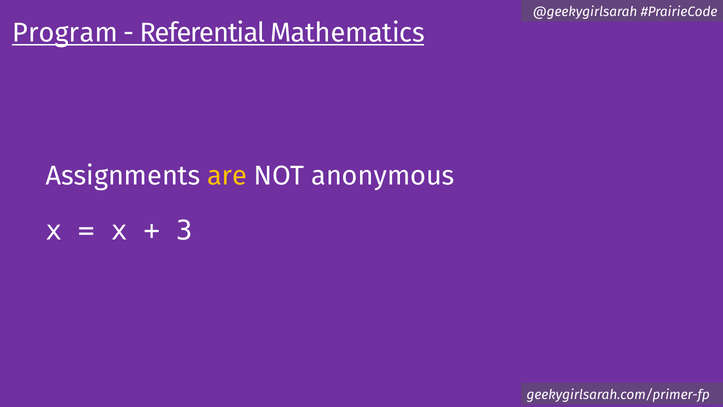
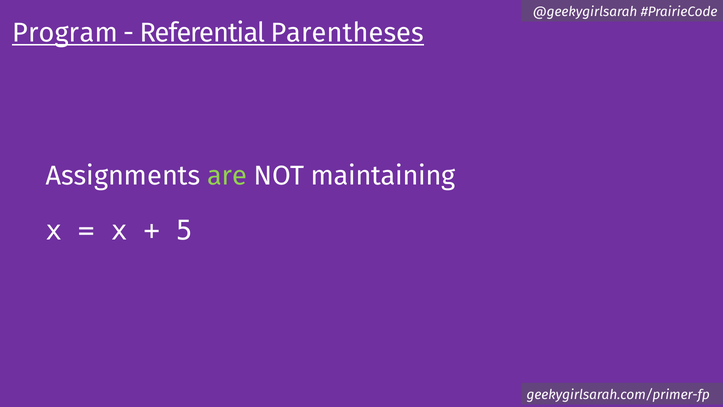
Mathematics: Mathematics -> Parentheses (347, 33)
are colour: yellow -> light green (227, 175)
anonymous: anonymous -> maintaining (383, 175)
3: 3 -> 5 (184, 231)
